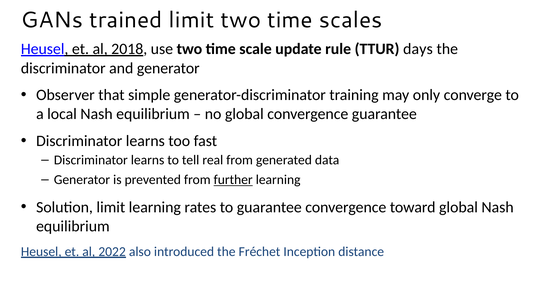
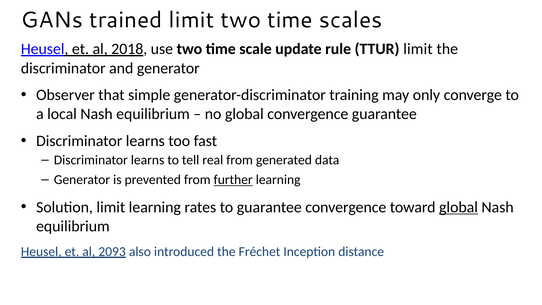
TTUR days: days -> limit (418, 49)
global underline: none -> present (458, 207)
2022: 2022 -> 2093 (112, 251)
